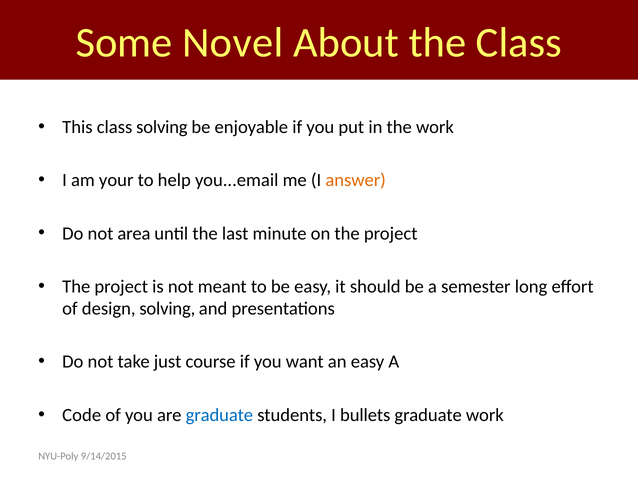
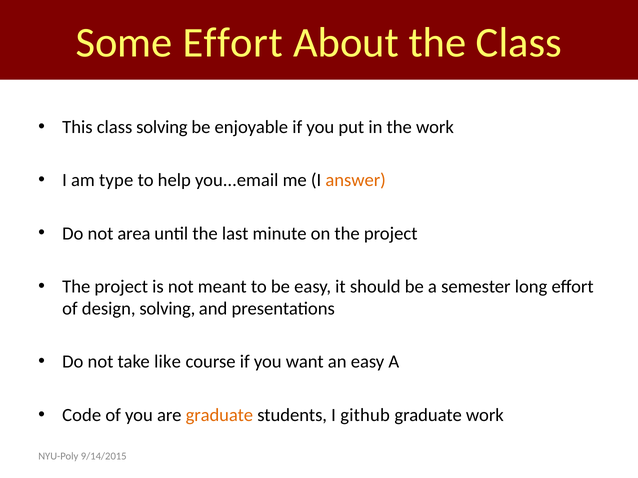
Some Novel: Novel -> Effort (233, 43)
your: your -> type (116, 180)
just: just -> like (168, 362)
graduate colour: blue -> orange (219, 415)
bullets: bullets -> github (365, 415)
